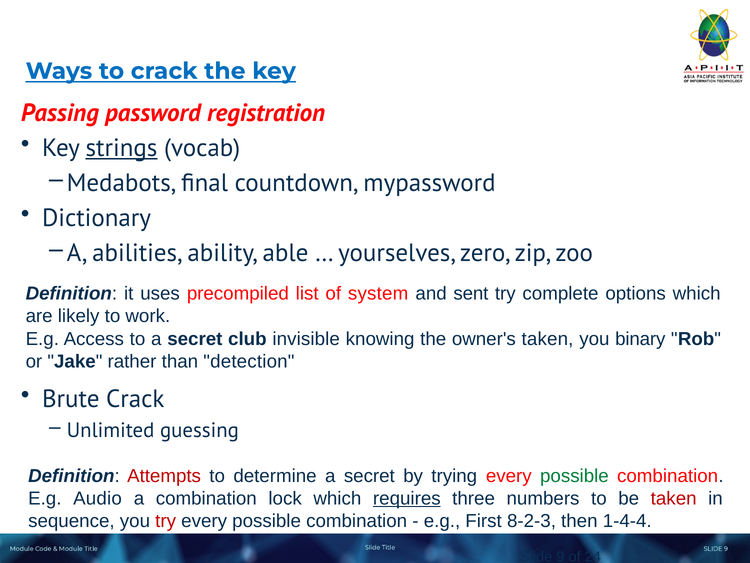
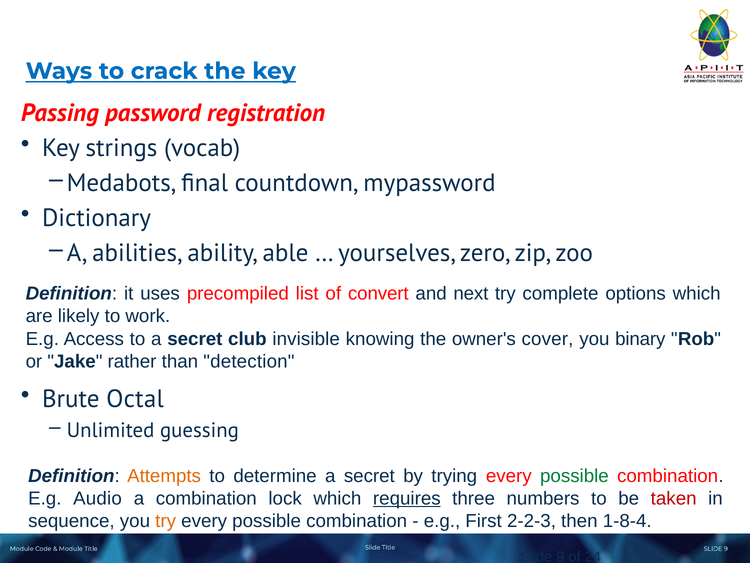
strings underline: present -> none (121, 148)
system: system -> convert (378, 294)
sent: sent -> next (471, 294)
owner's taken: taken -> cover (547, 339)
Brute Crack: Crack -> Octal (135, 399)
Attempts colour: red -> orange (164, 475)
try colour: red -> orange (166, 520)
8-2-3: 8-2-3 -> 2-2-3 (531, 520)
1-4-4: 1-4-4 -> 1-8-4 (627, 520)
